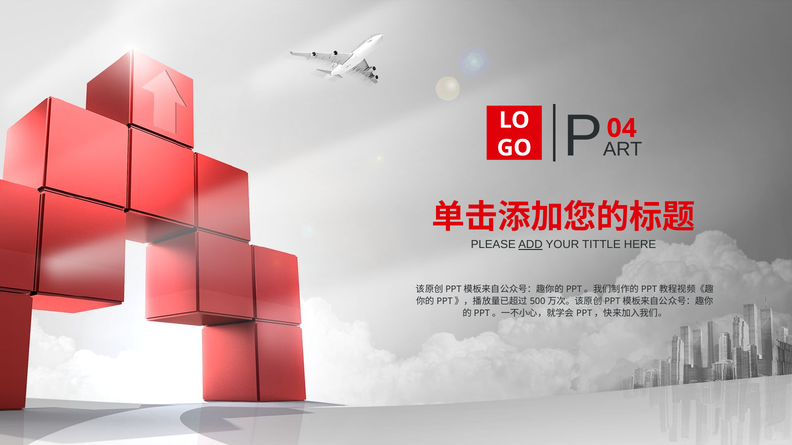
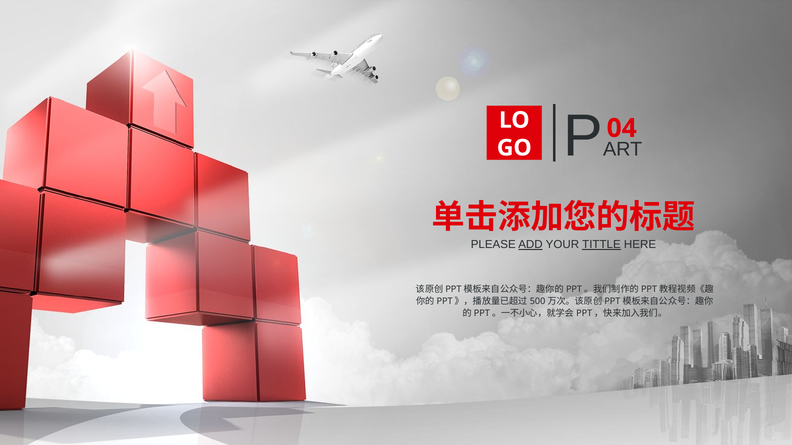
TITTLE underline: none -> present (601, 245)
